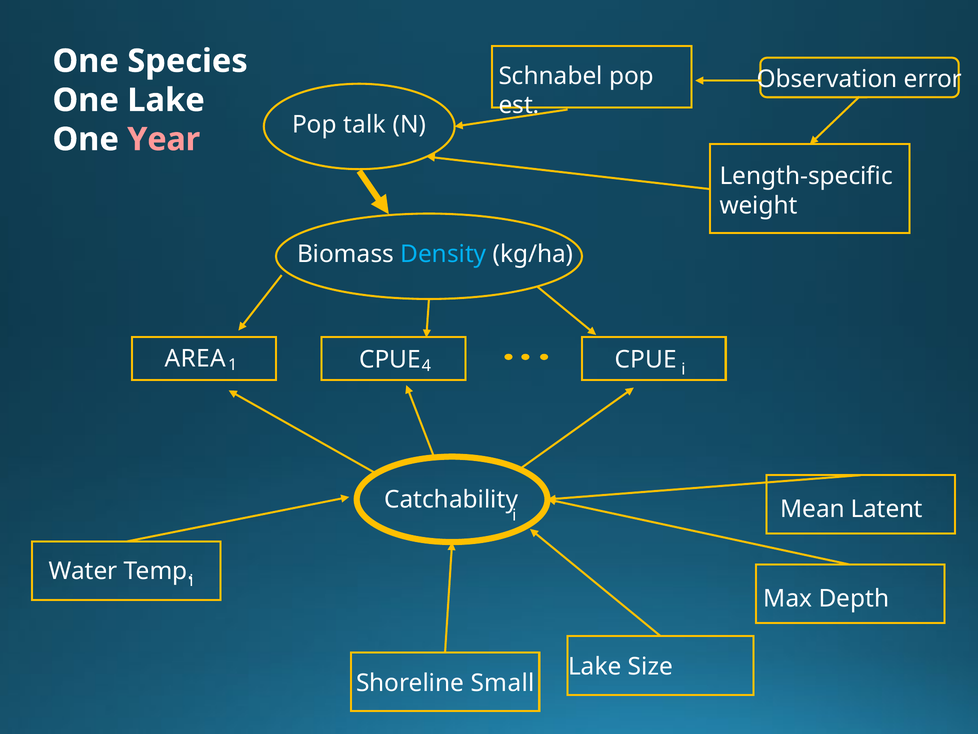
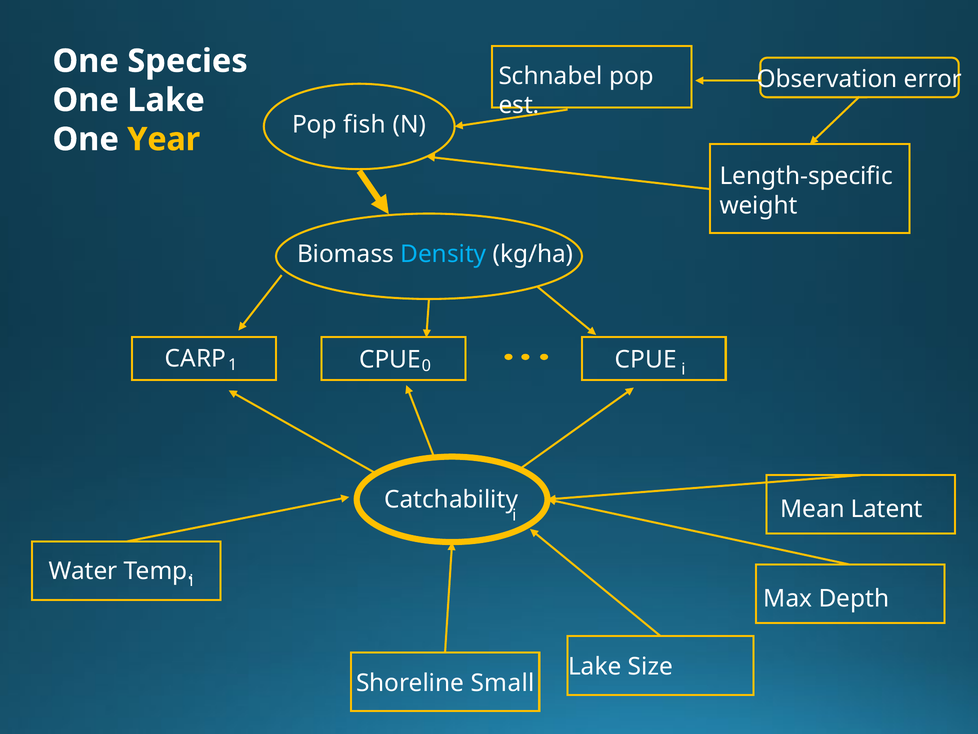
talk: talk -> fish (365, 124)
Year colour: pink -> yellow (164, 139)
AREA: AREA -> CARP (195, 358)
4: 4 -> 0 (426, 366)
